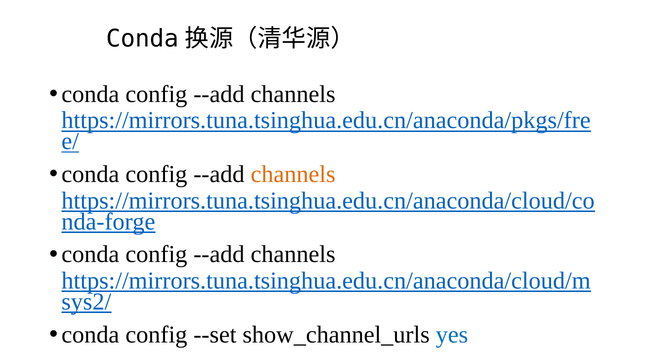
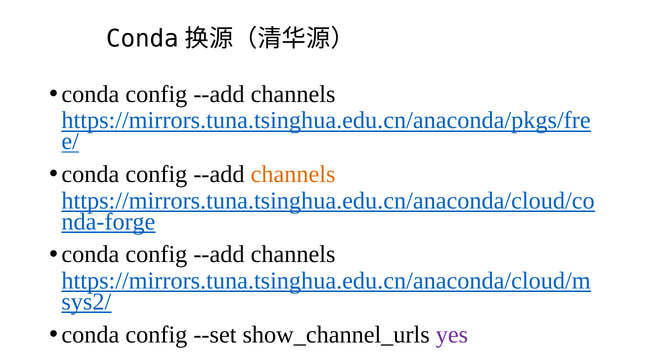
yes colour: blue -> purple (452, 335)
